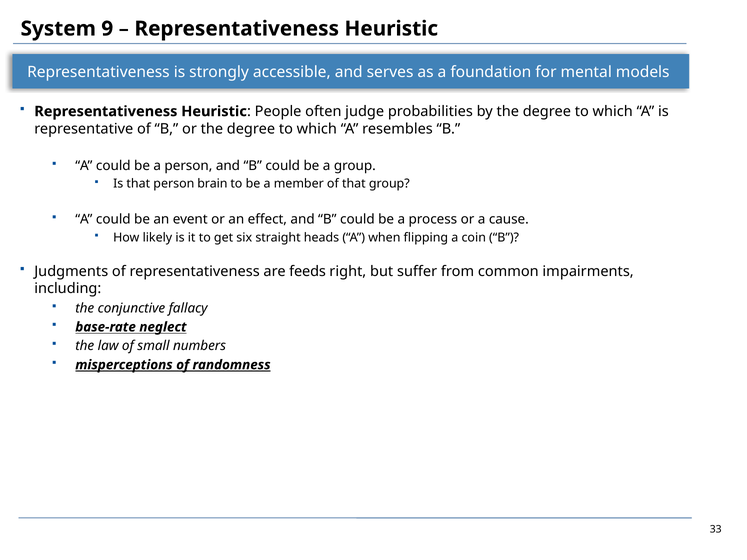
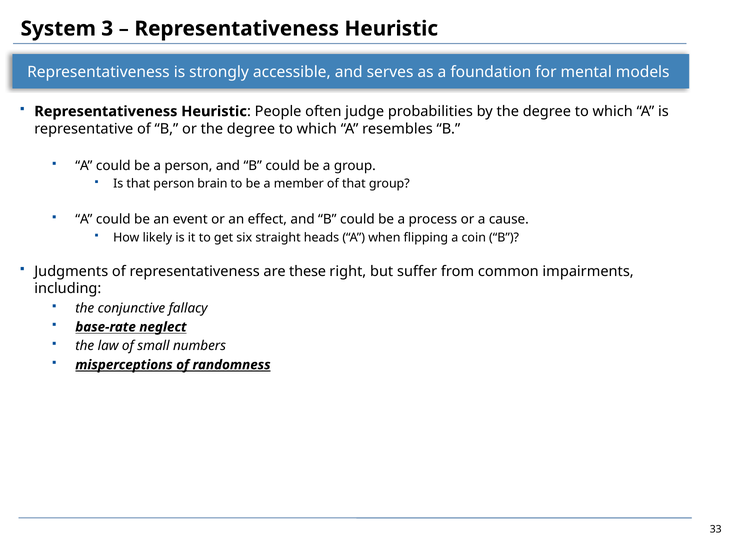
9: 9 -> 3 (107, 29)
feeds: feeds -> these (308, 271)
